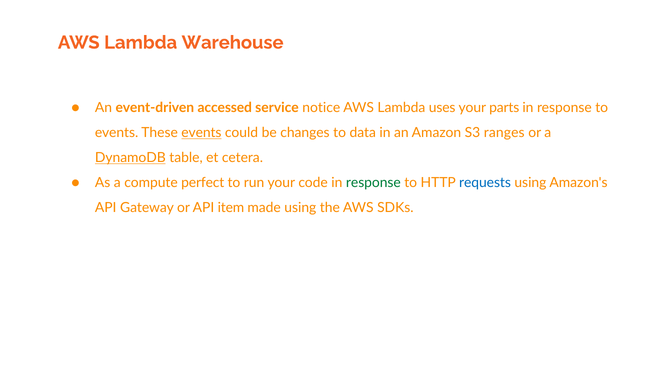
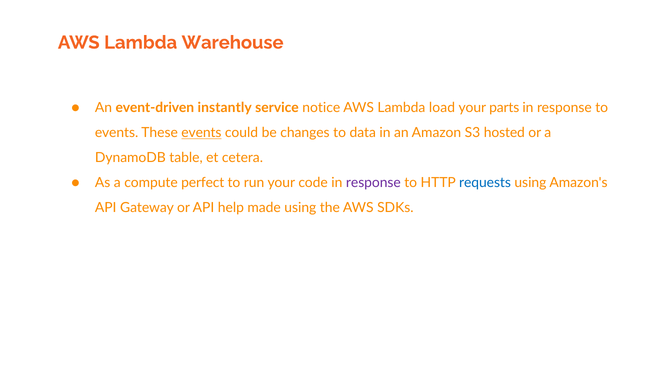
accessed: accessed -> instantly (225, 108)
uses: uses -> load (442, 108)
ranges: ranges -> hosted (504, 133)
DynamoDB underline: present -> none (130, 158)
response colour: green -> purple (373, 183)
item: item -> help (231, 208)
